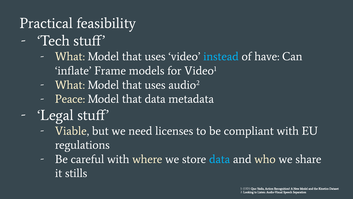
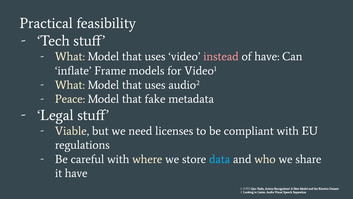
instead colour: light blue -> pink (221, 56)
that data: data -> fake (155, 99)
it stills: stills -> have (76, 173)
